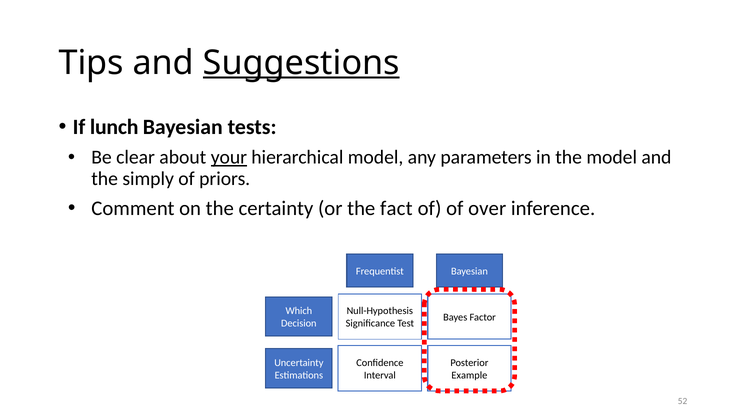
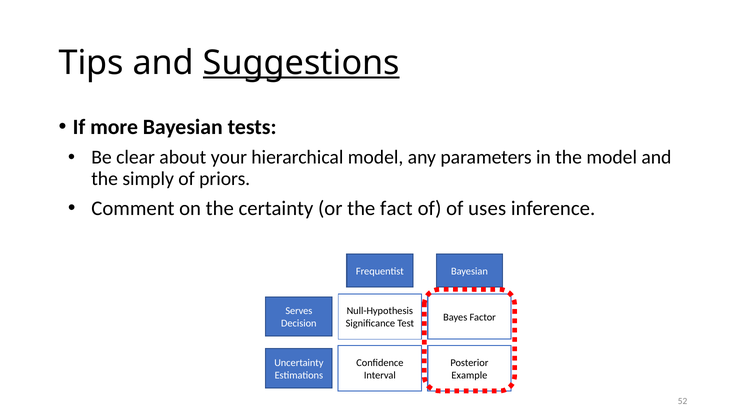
lunch: lunch -> more (114, 127)
your underline: present -> none (229, 157)
over: over -> uses (487, 208)
Which: Which -> Serves (299, 311)
